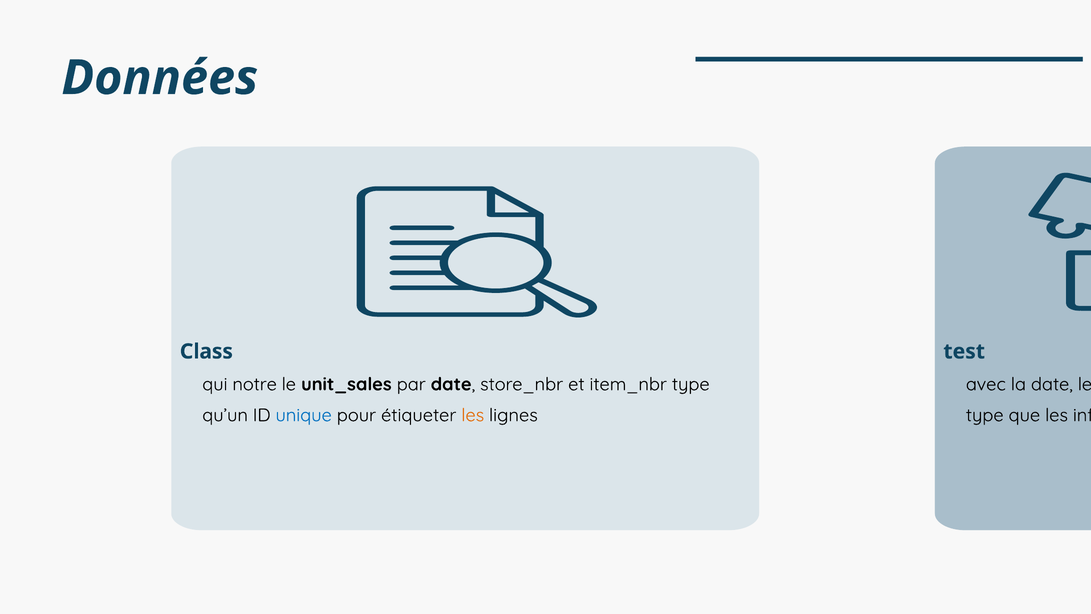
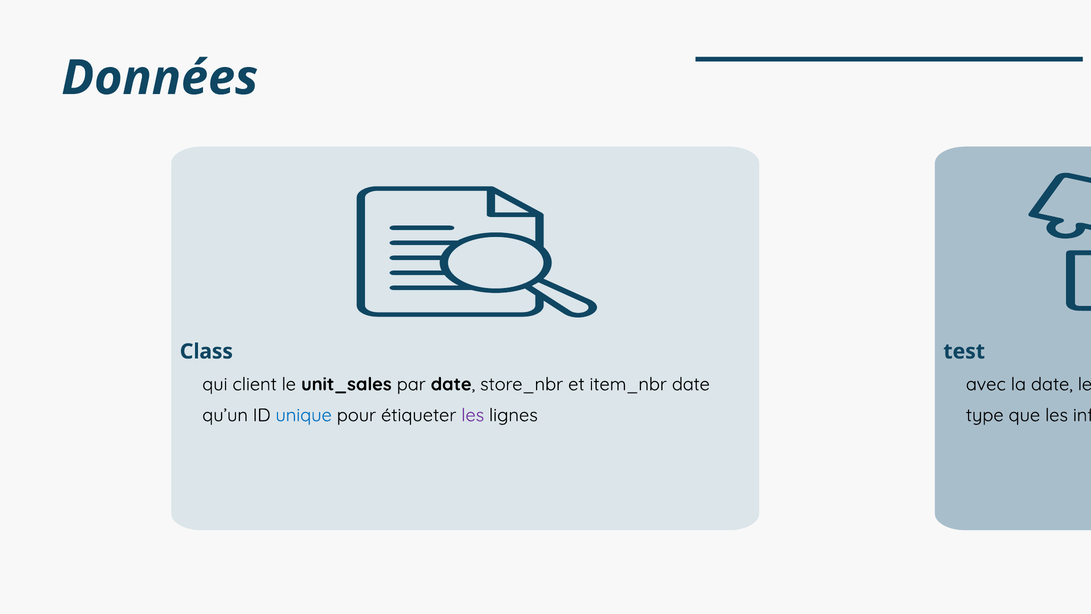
notre: notre -> client (255, 384)
item_nbr type: type -> date (691, 384)
les colour: orange -> purple (473, 415)
